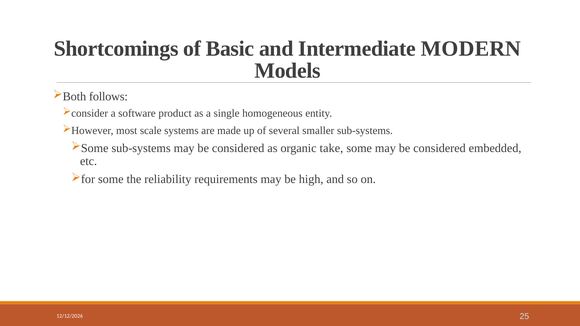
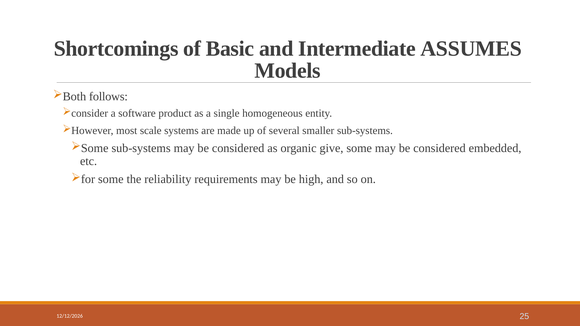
MODERN: MODERN -> ASSUMES (471, 49)
take: take -> give (331, 148)
